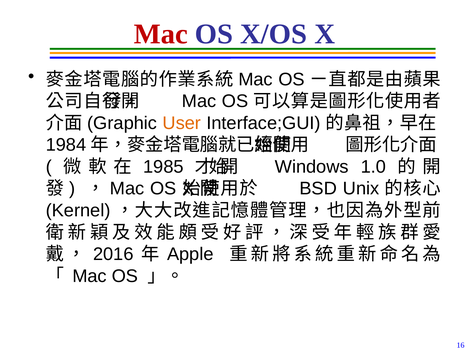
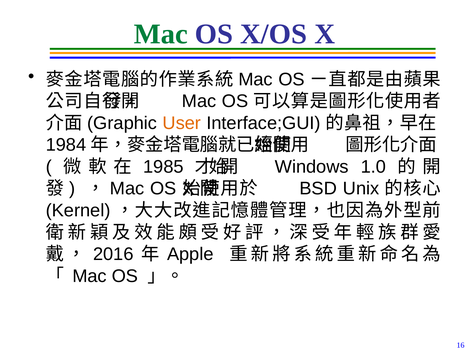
Mac colour: red -> green (161, 34)
